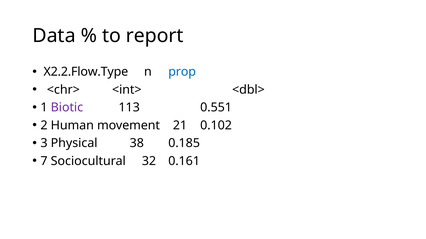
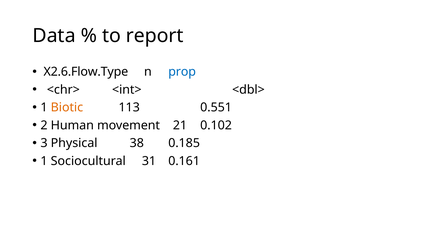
X2.2.Flow.Type: X2.2.Flow.Type -> X2.6.Flow.Type (86, 72)
Biotic colour: purple -> orange (67, 108)
7: 7 -> 1 (44, 161)
32: 32 -> 31 (149, 161)
